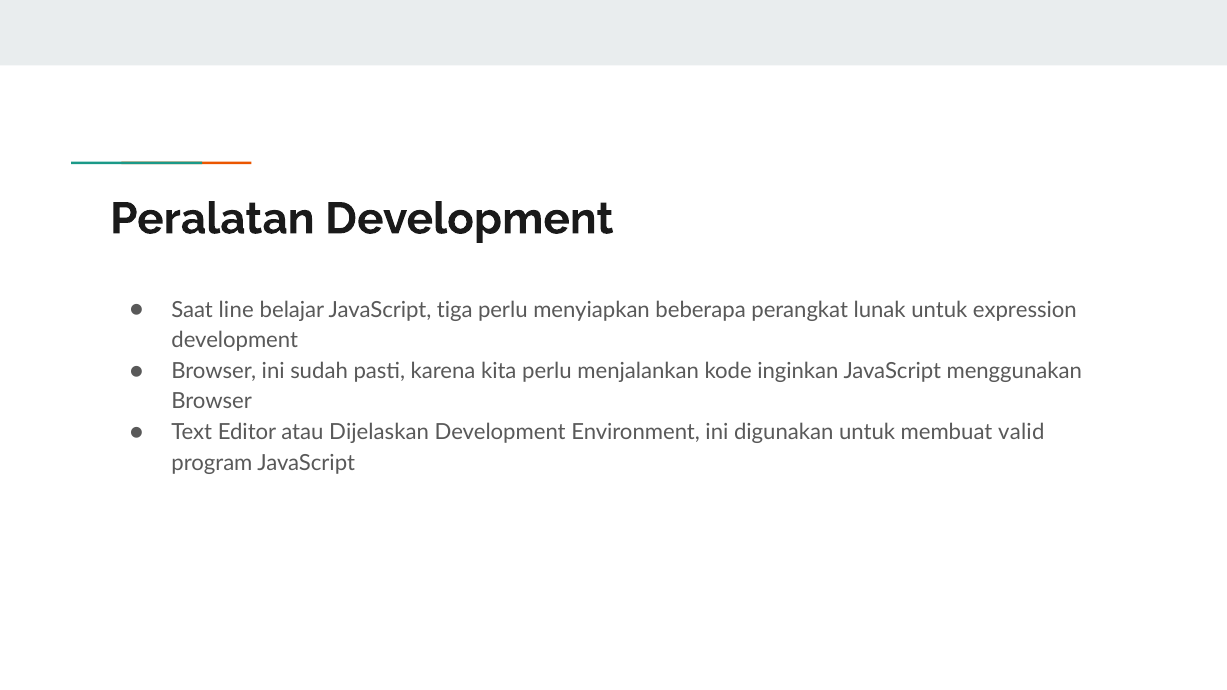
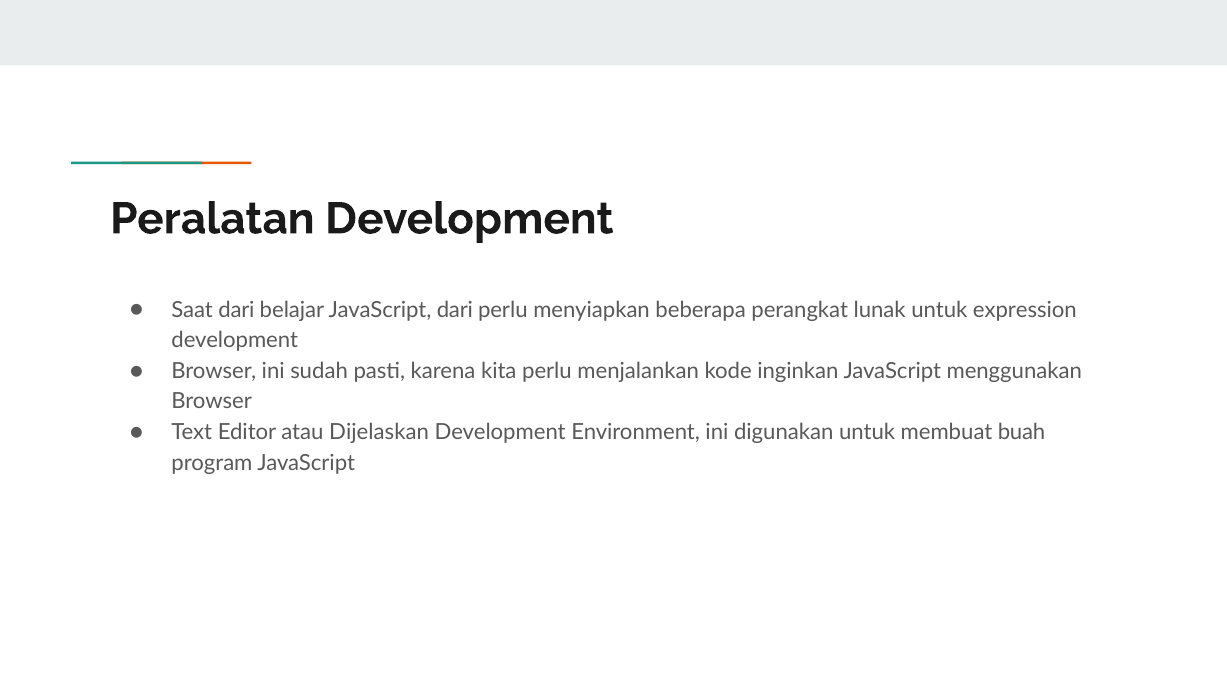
Saat line: line -> dari (236, 310)
JavaScript tiga: tiga -> dari (455, 310)
valid: valid -> buah (1021, 432)
